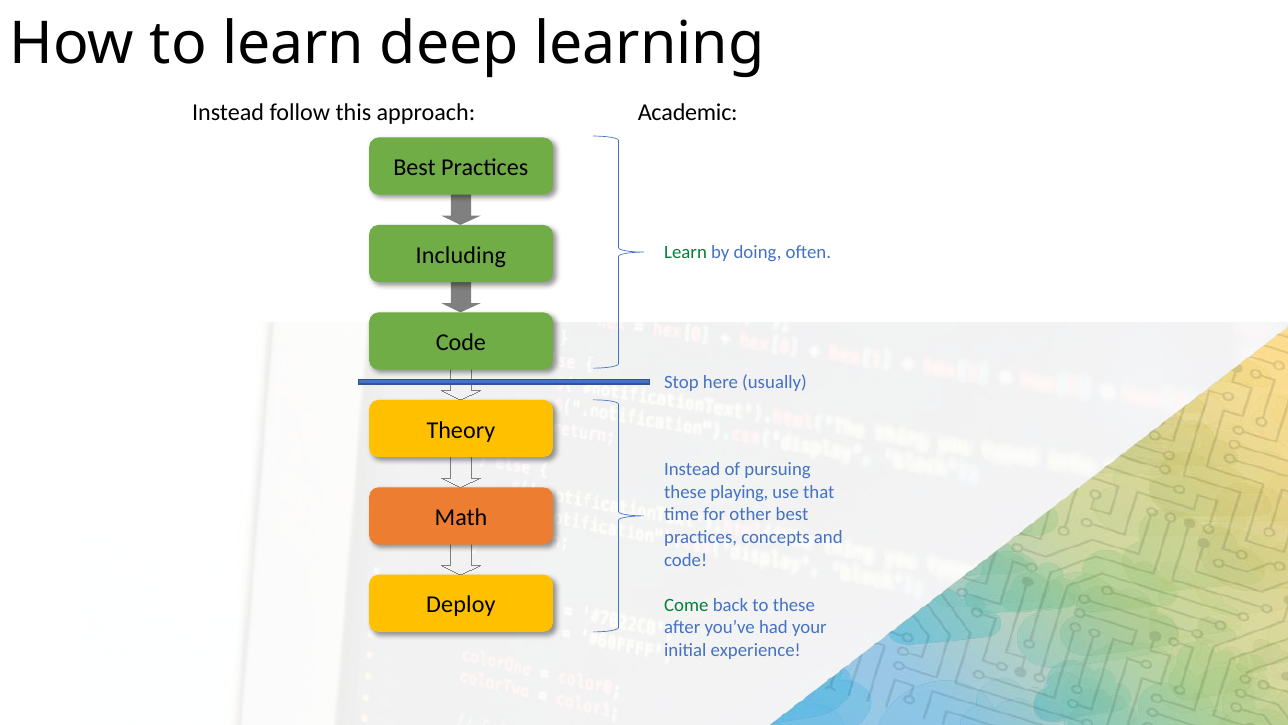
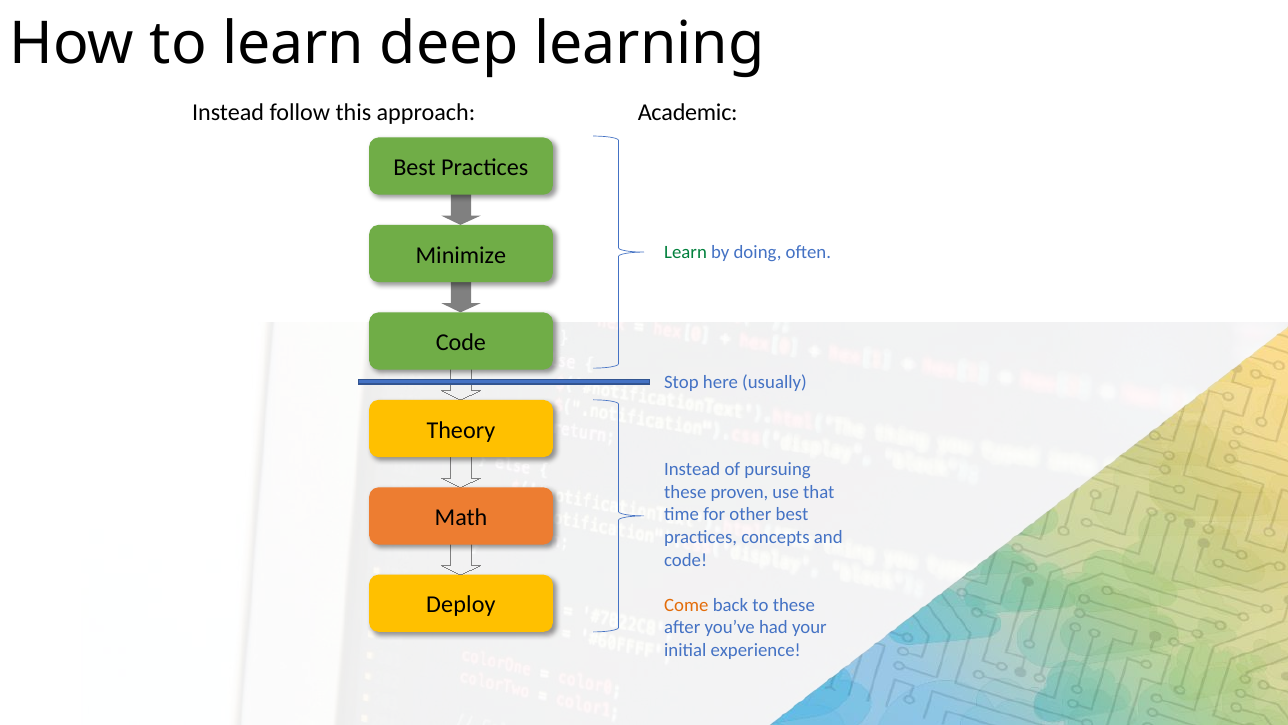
Including: Including -> Minimize (461, 255)
playing: playing -> proven (739, 492)
Come colour: green -> orange (686, 605)
